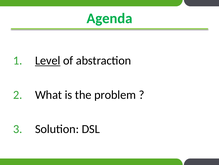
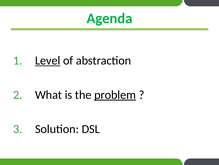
problem underline: none -> present (115, 94)
